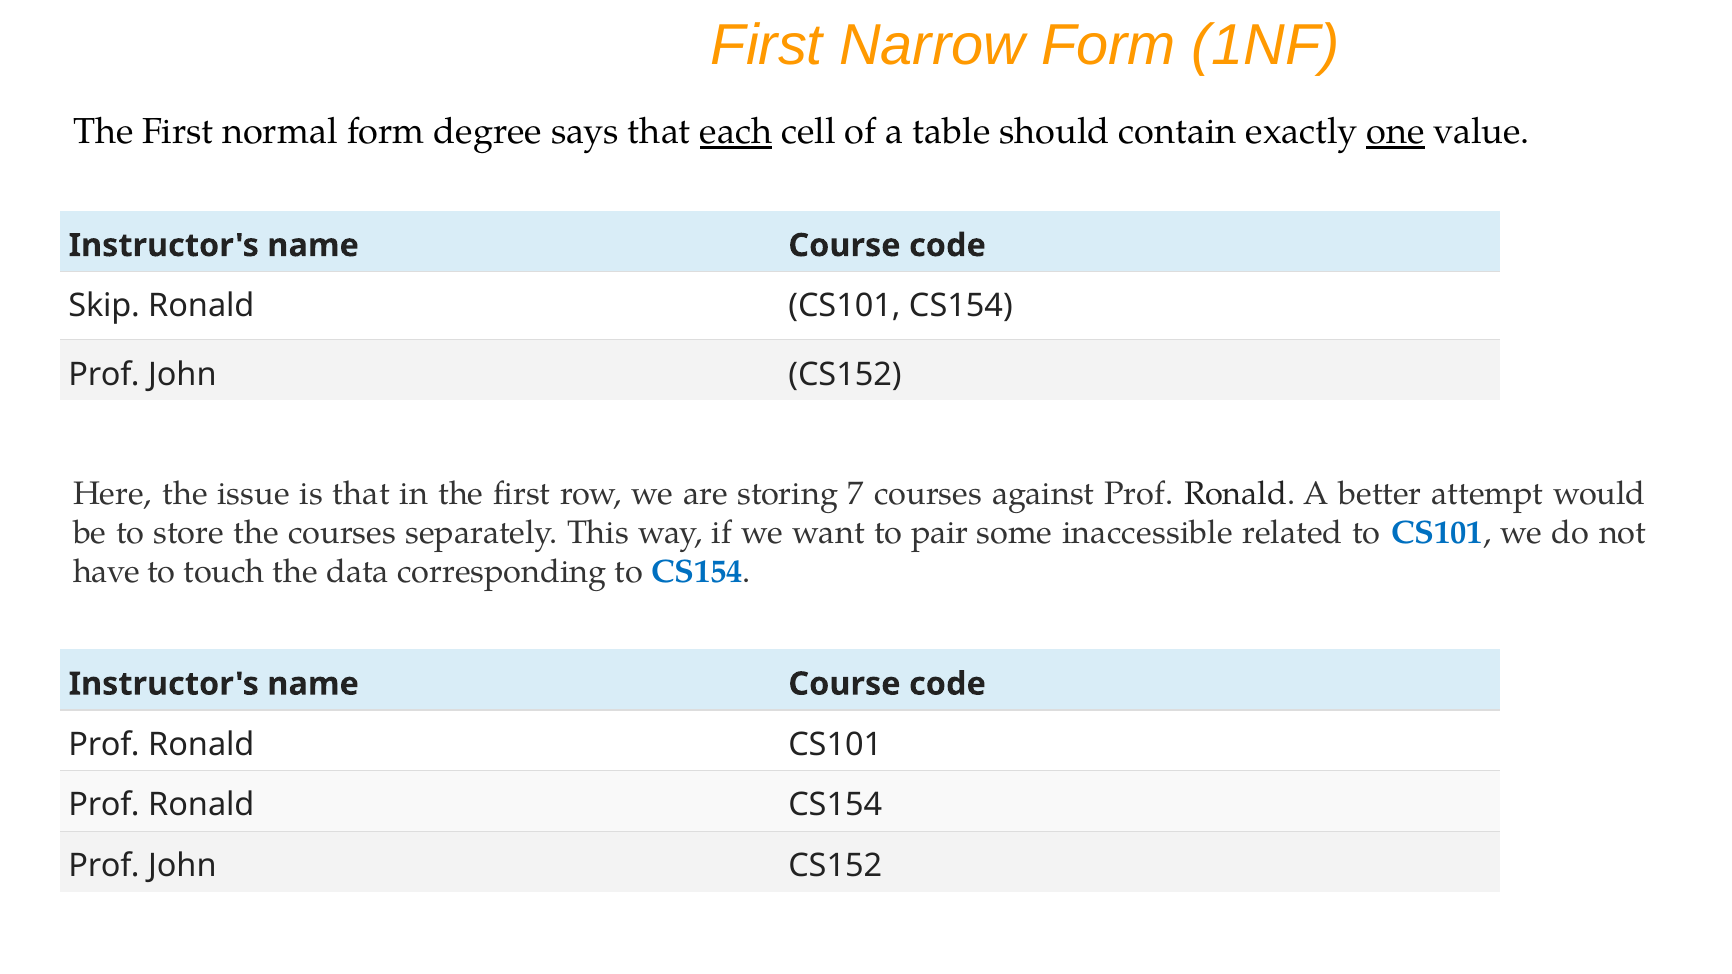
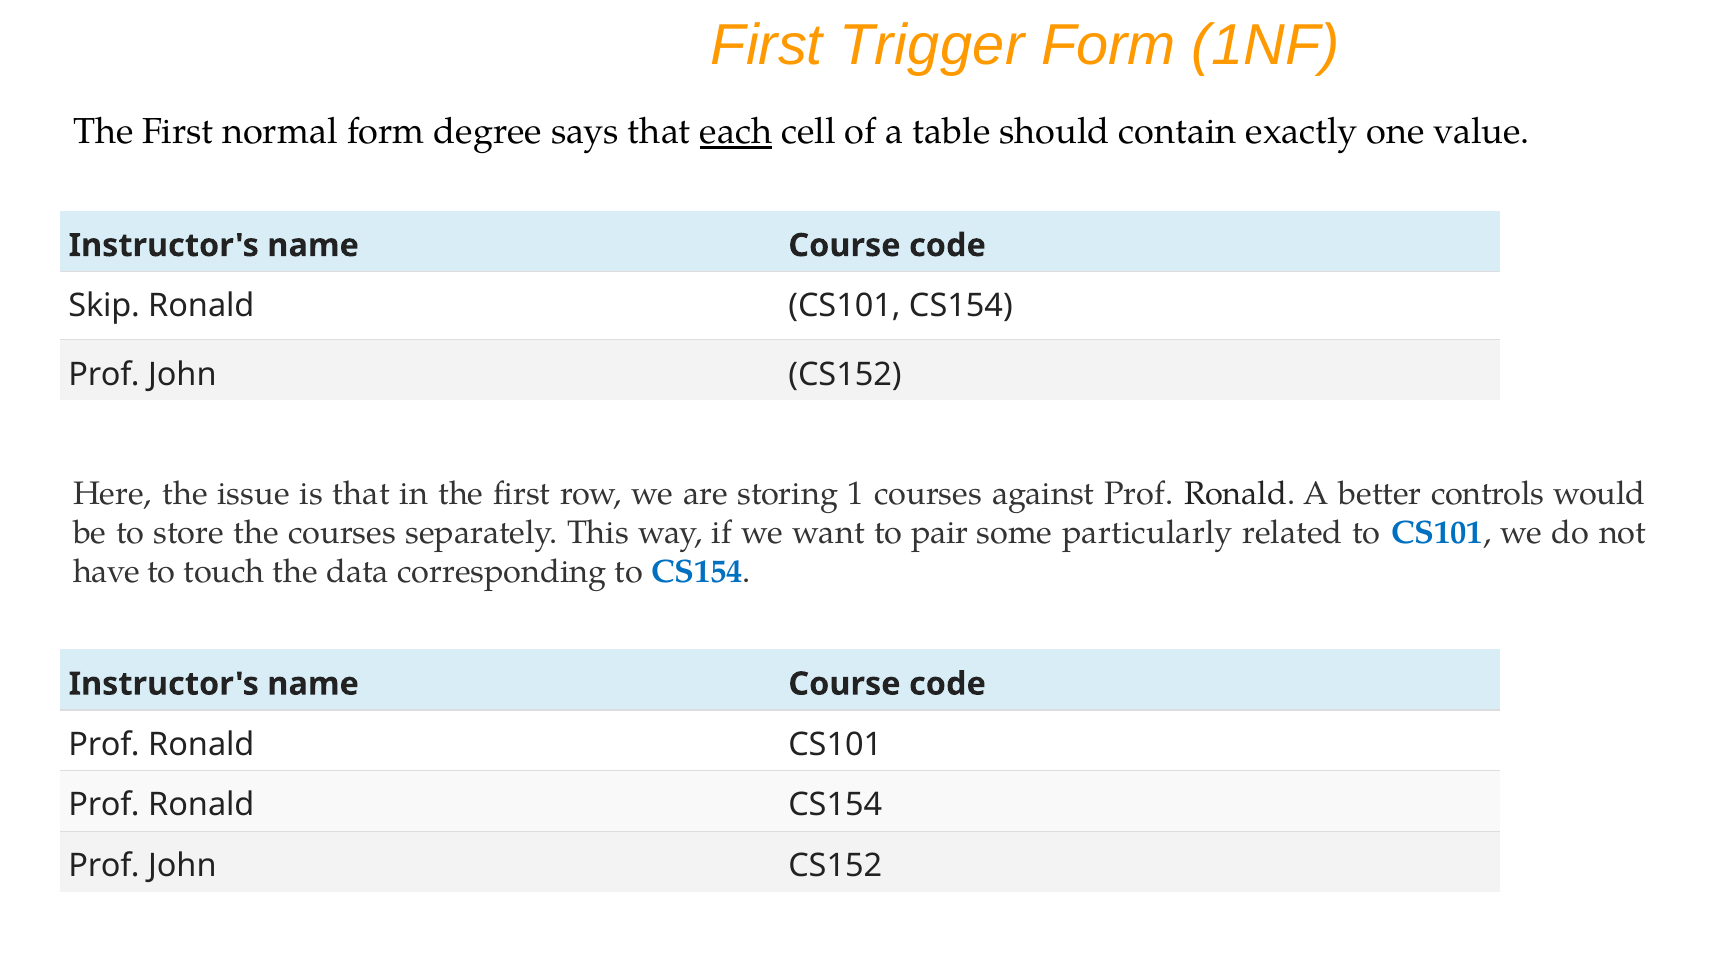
Narrow: Narrow -> Trigger (932, 45)
one underline: present -> none (1396, 132)
7: 7 -> 1 (856, 494)
attempt: attempt -> controls (1488, 494)
inaccessible: inaccessible -> particularly (1148, 533)
